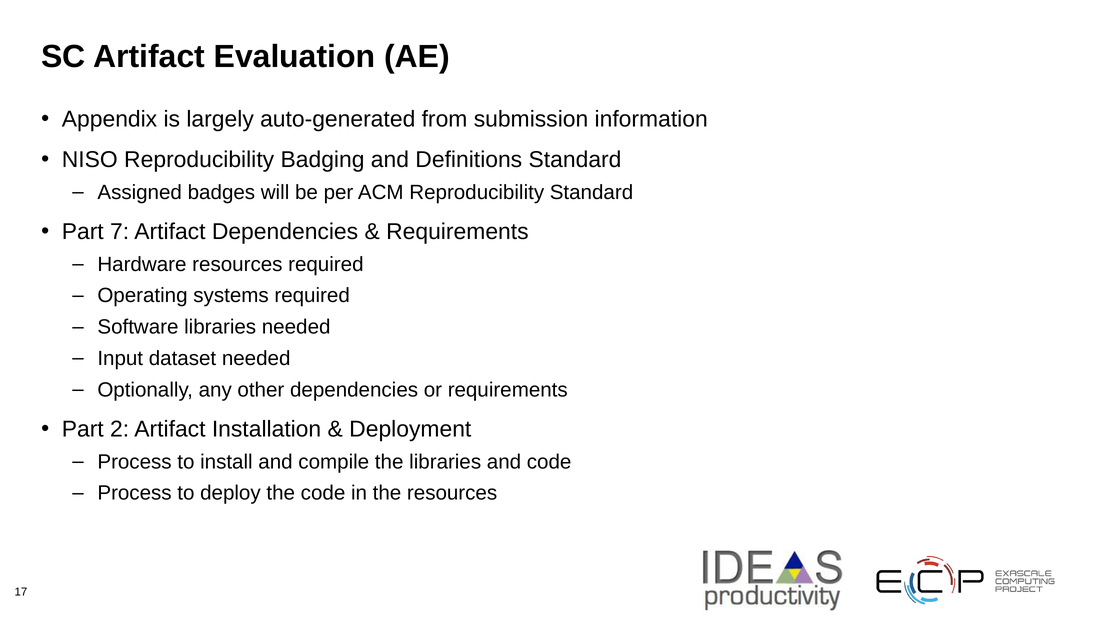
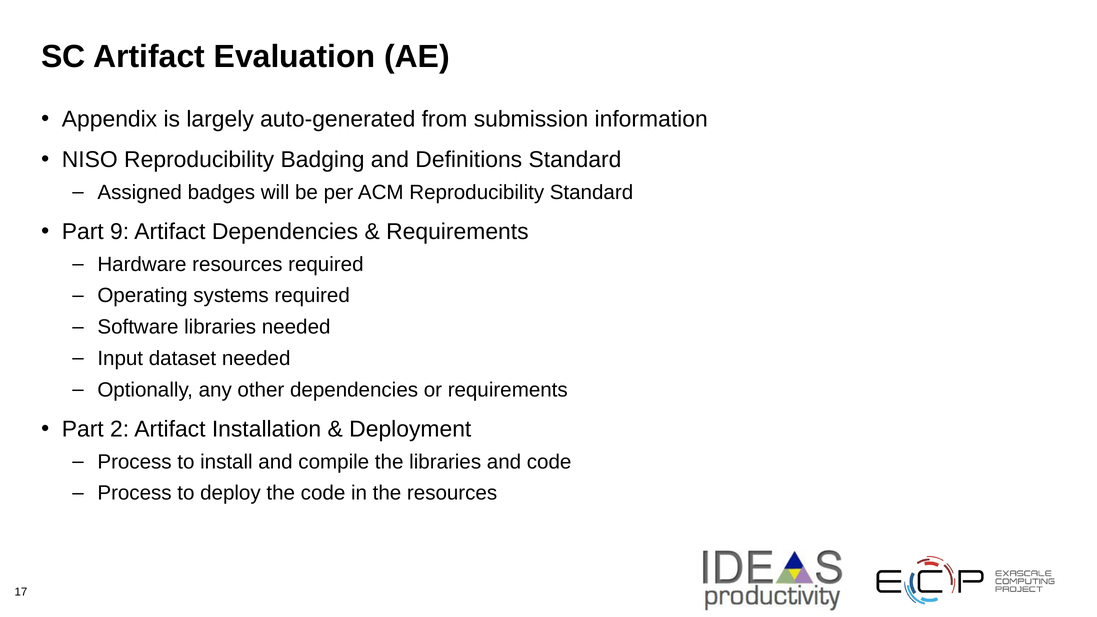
7: 7 -> 9 (120, 232)
